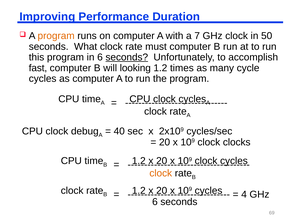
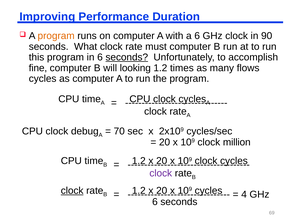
a 7: 7 -> 6 (197, 36)
50: 50 -> 90 (267, 36)
fast: fast -> fine (38, 68)
cycle: cycle -> flows (248, 68)
40: 40 -> 70 (119, 131)
clocks: clocks -> million (237, 142)
clock colour: orange -> purple (161, 174)
clock underline: none -> present (72, 191)
